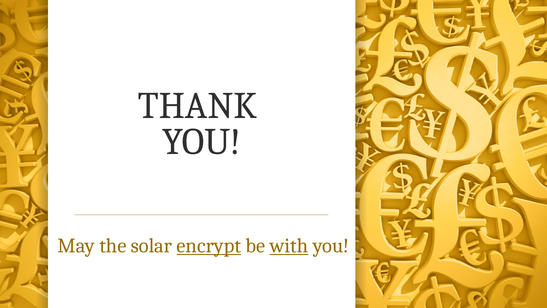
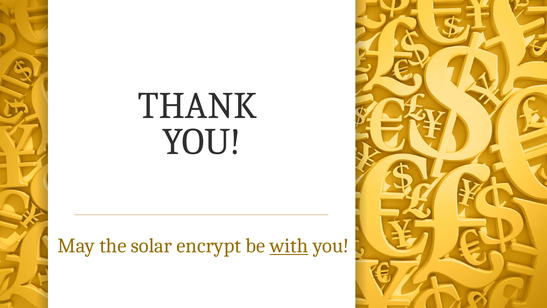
encrypt underline: present -> none (209, 246)
